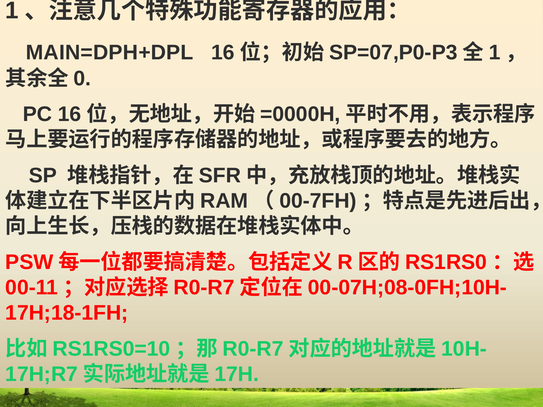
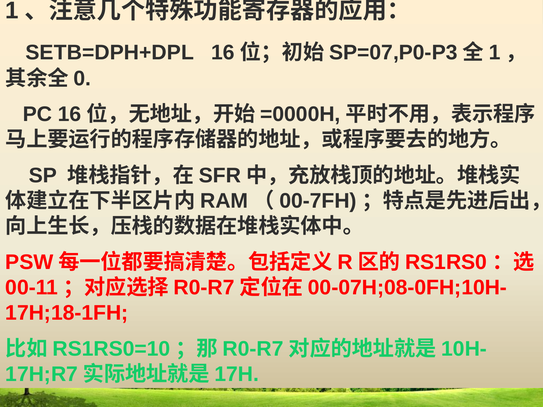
MAIN=DPH+DPL: MAIN=DPH+DPL -> SETB=DPH+DPL (110, 53)
